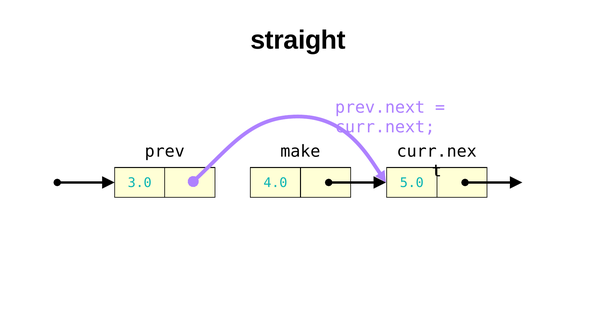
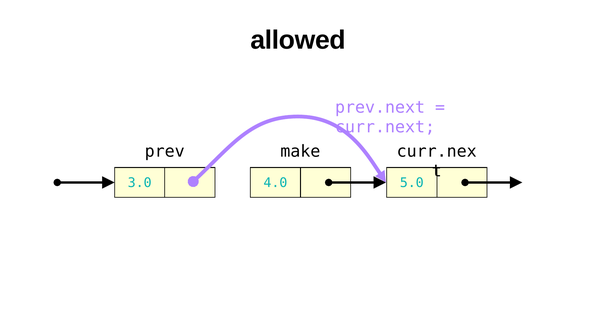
straight: straight -> allowed (298, 40)
